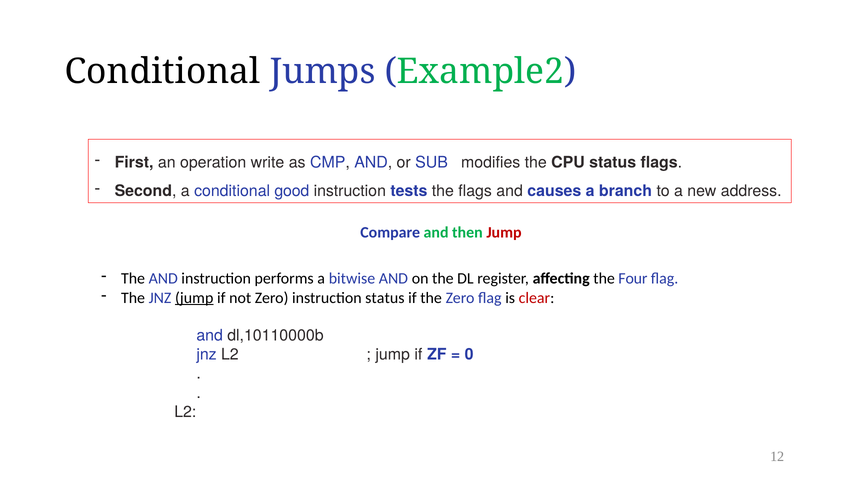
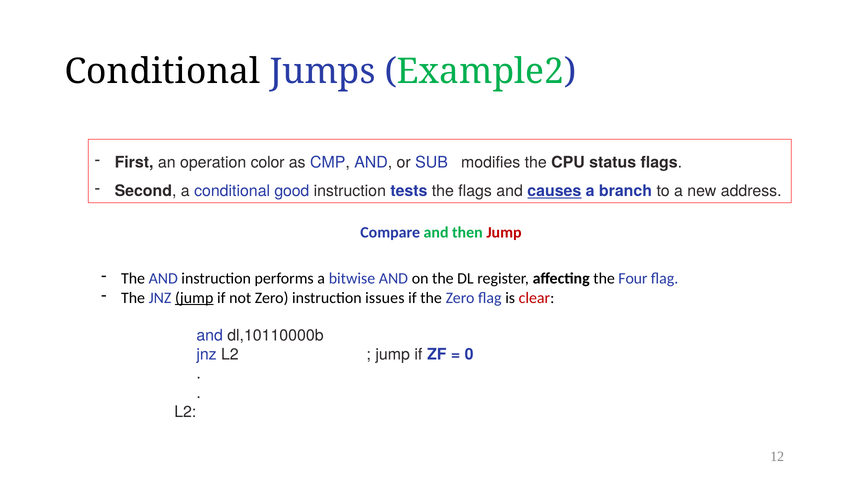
write: write -> color (268, 162)
causes underline: none -> present (554, 191)
instruction status: status -> issues (385, 298)
